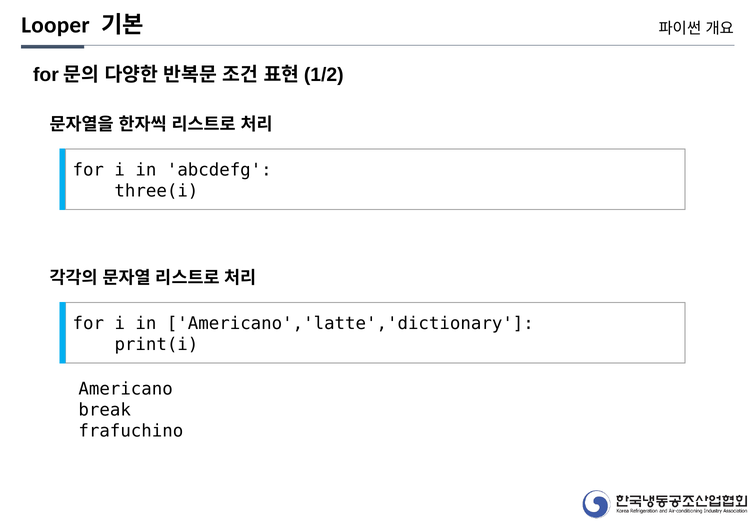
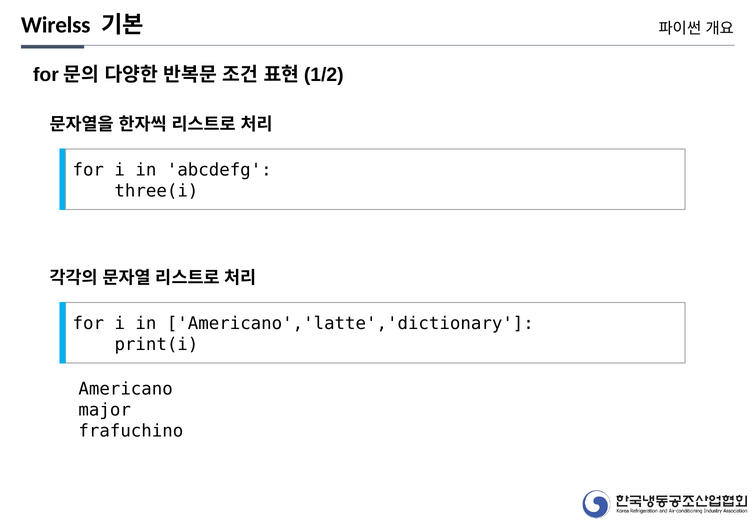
Looper: Looper -> Wirelss (56, 25)
break: break -> major (105, 410)
